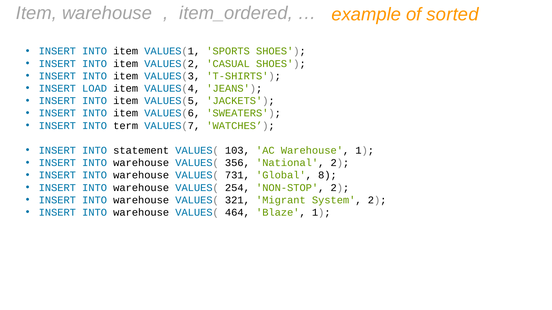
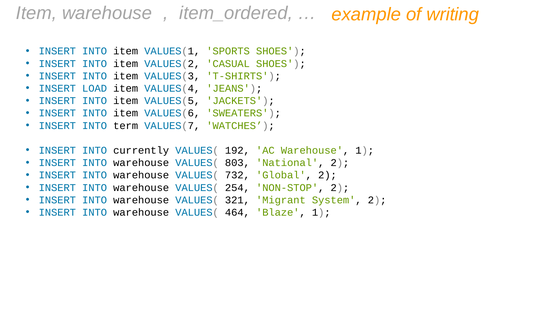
sorted: sorted -> writing (453, 14)
statement: statement -> currently (141, 151)
103: 103 -> 192 (237, 151)
356: 356 -> 803 (237, 163)
731: 731 -> 732 (237, 176)
Global 8: 8 -> 2 (327, 176)
